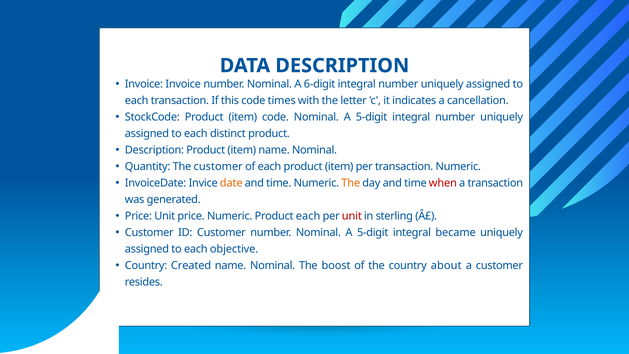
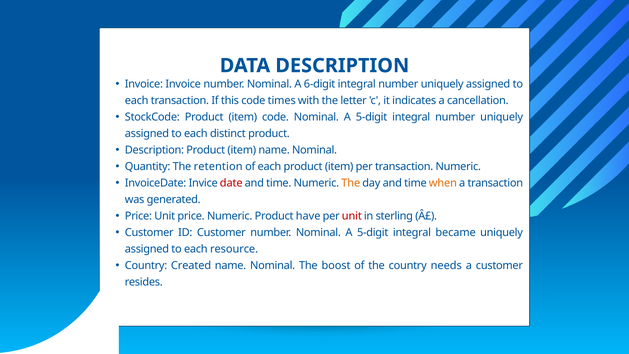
The customer: customer -> retention (218, 167)
date colour: orange -> red (231, 183)
when colour: red -> orange (443, 183)
Product each: each -> have (308, 216)
objective: objective -> resource (234, 249)
about: about -> needs (446, 265)
